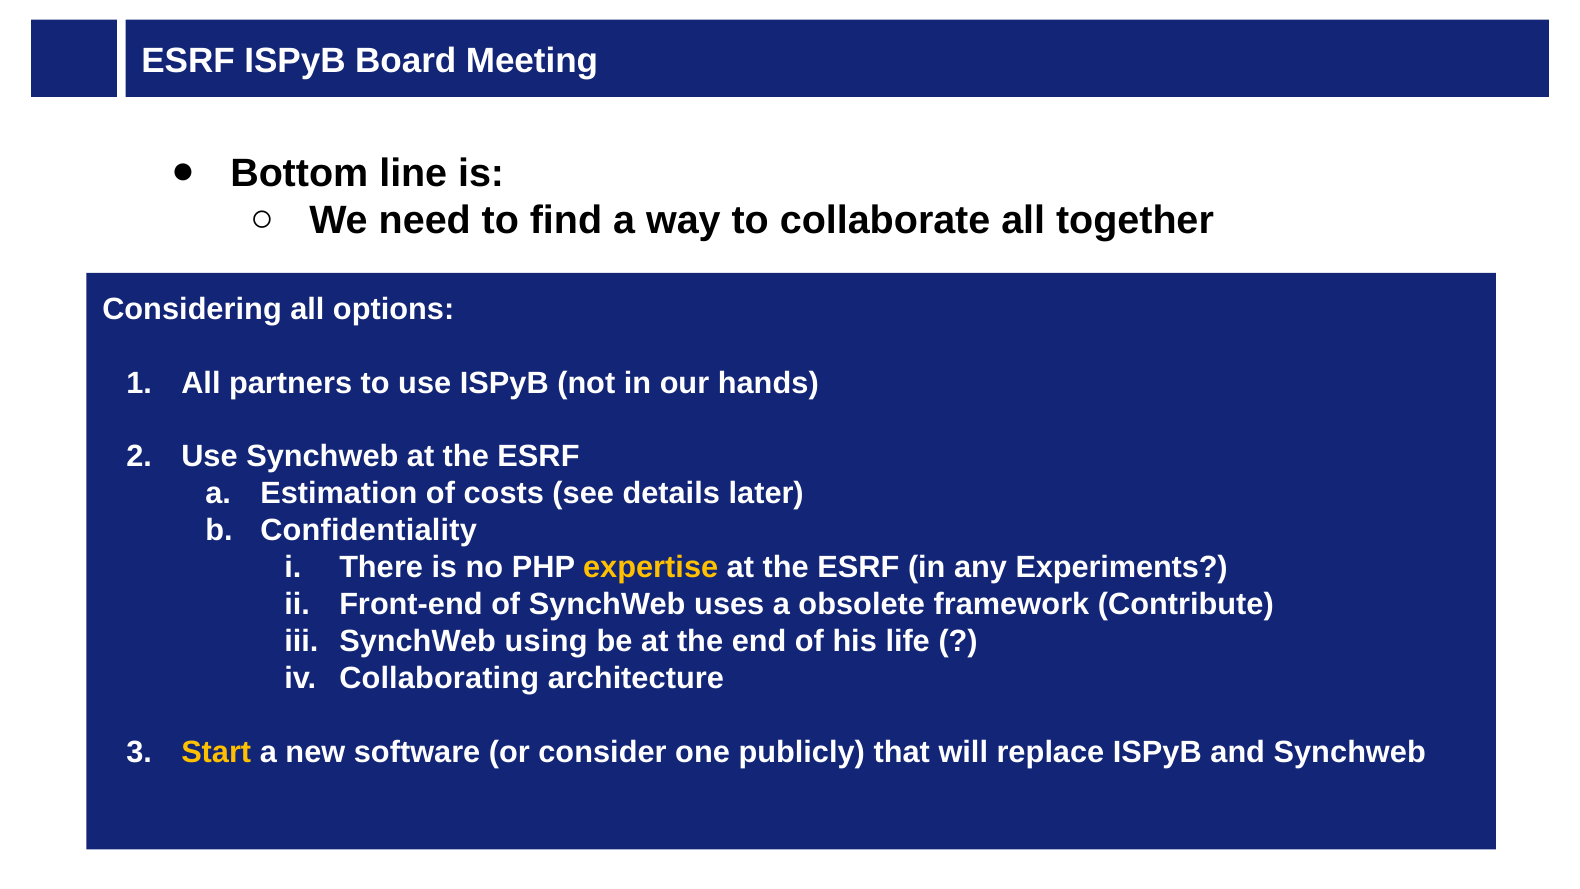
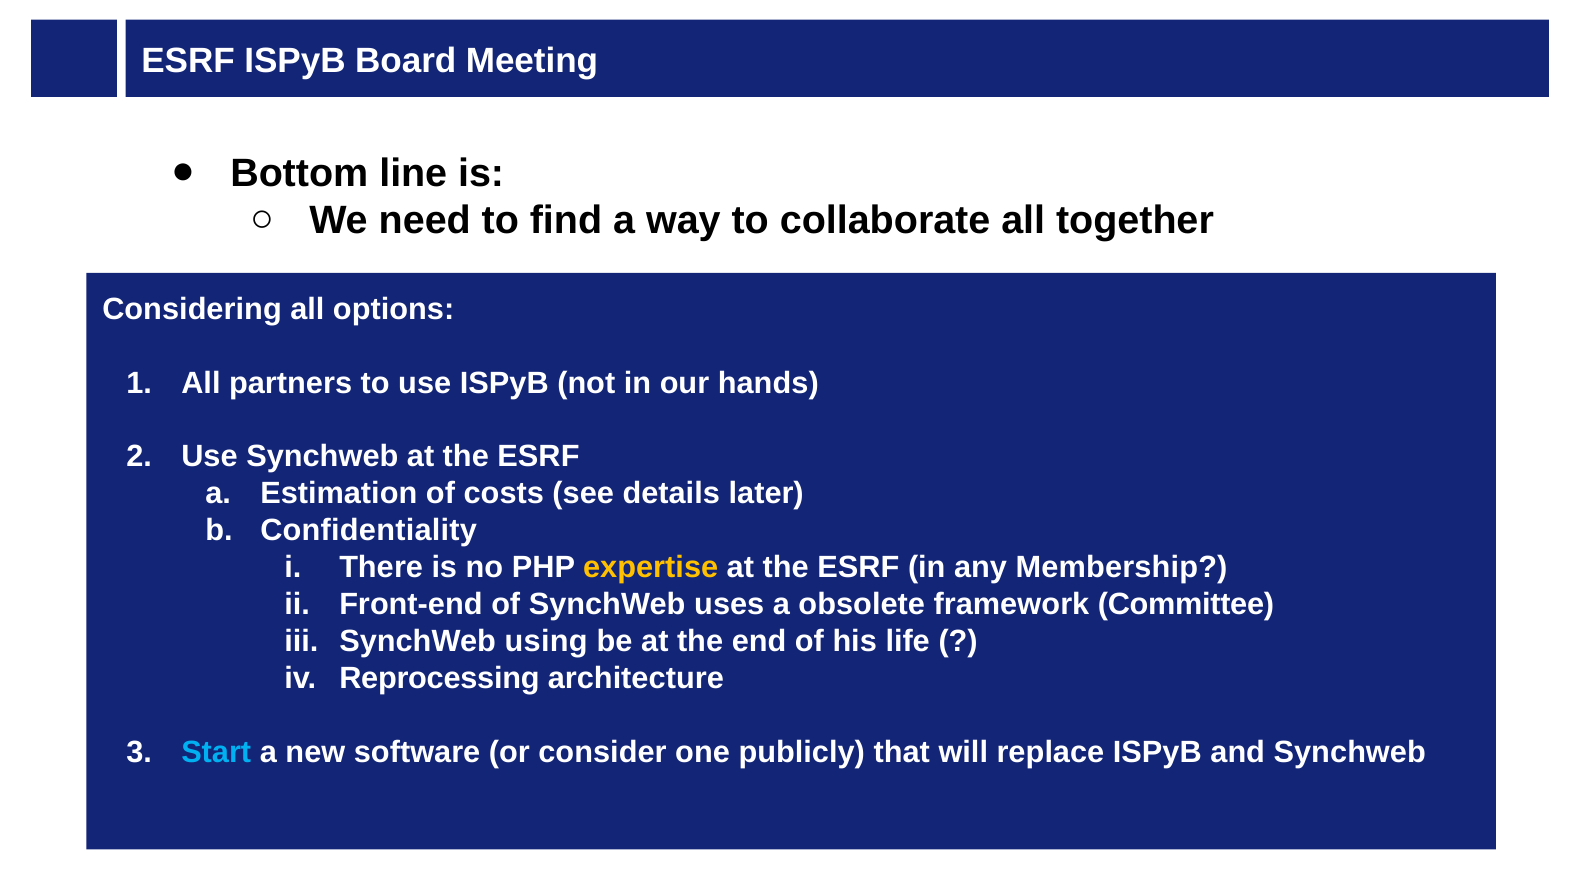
Experiments: Experiments -> Membership (1122, 567)
Contribute: Contribute -> Committee (1186, 604)
Collaborating: Collaborating -> Reprocessing (439, 678)
Start colour: yellow -> light blue (216, 752)
